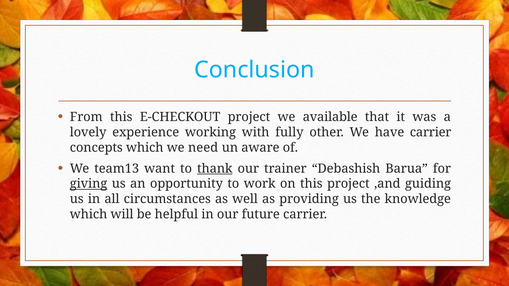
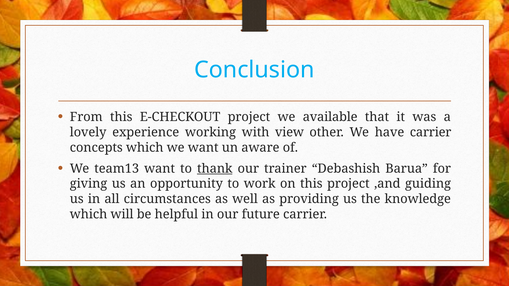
fully: fully -> view (290, 132)
we need: need -> want (203, 148)
giving underline: present -> none (89, 184)
